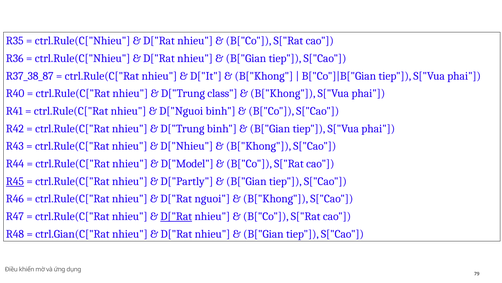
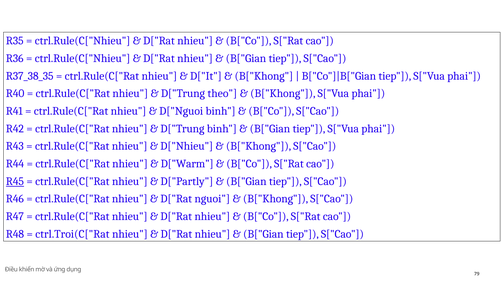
R37_38_87: R37_38_87 -> R37_38_35 (30, 76)
class: class -> theo (222, 93)
D["Model: D["Model -> D["Warm (187, 163)
D["Rat underline: present -> none (176, 216)
ctrl.Gian(C["Rat: ctrl.Gian(C["Rat -> ctrl.Troi(C["Rat (72, 233)
